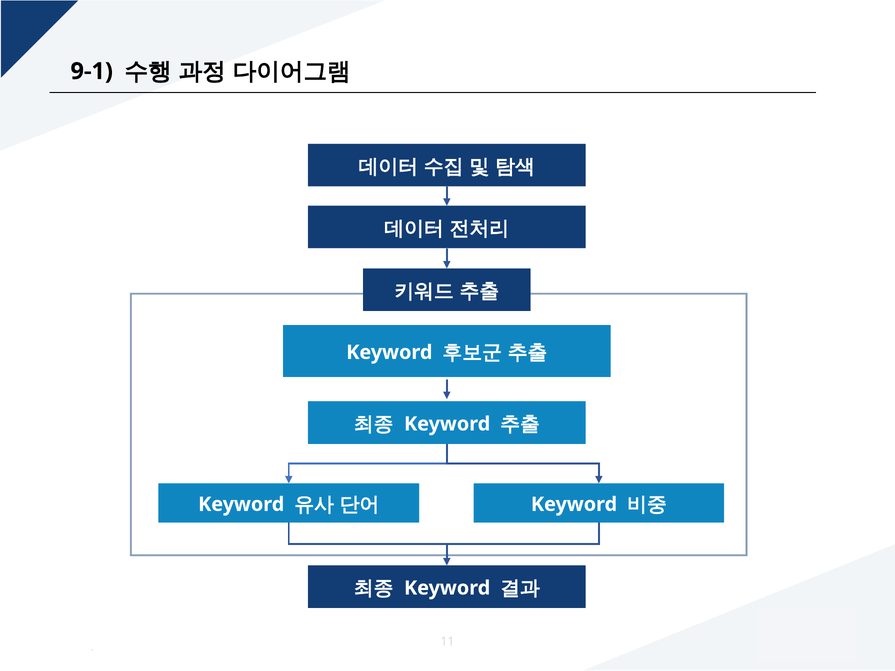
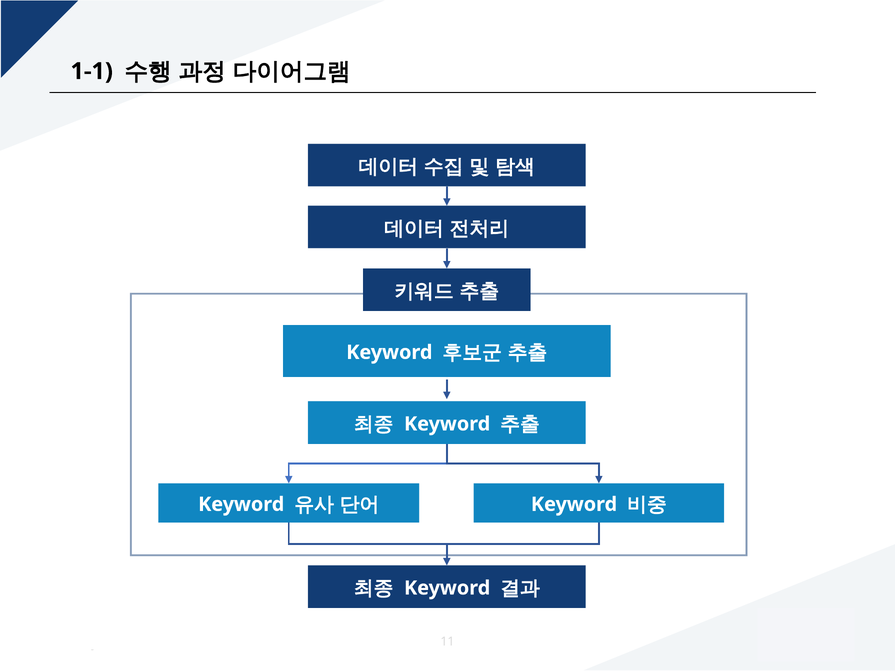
9-1: 9-1 -> 1-1 (92, 71)
